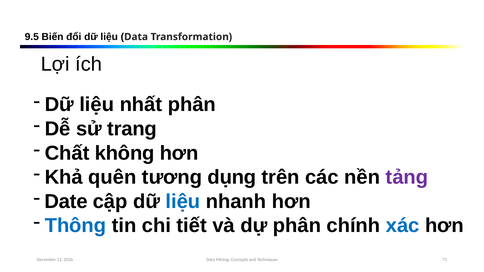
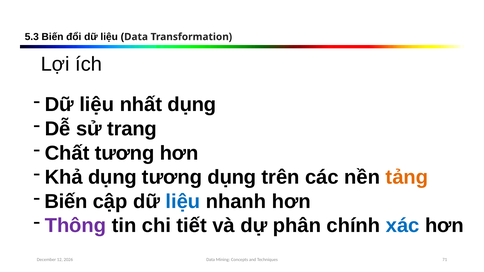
9.5: 9.5 -> 5.3 (32, 37)
nhất phân: phân -> dụng (192, 105)
Chất không: không -> tương (125, 153)
Khả quên: quên -> dụng (112, 177)
tảng colour: purple -> orange (407, 177)
Date: Date -> Biến (66, 202)
Thông colour: blue -> purple (75, 226)
